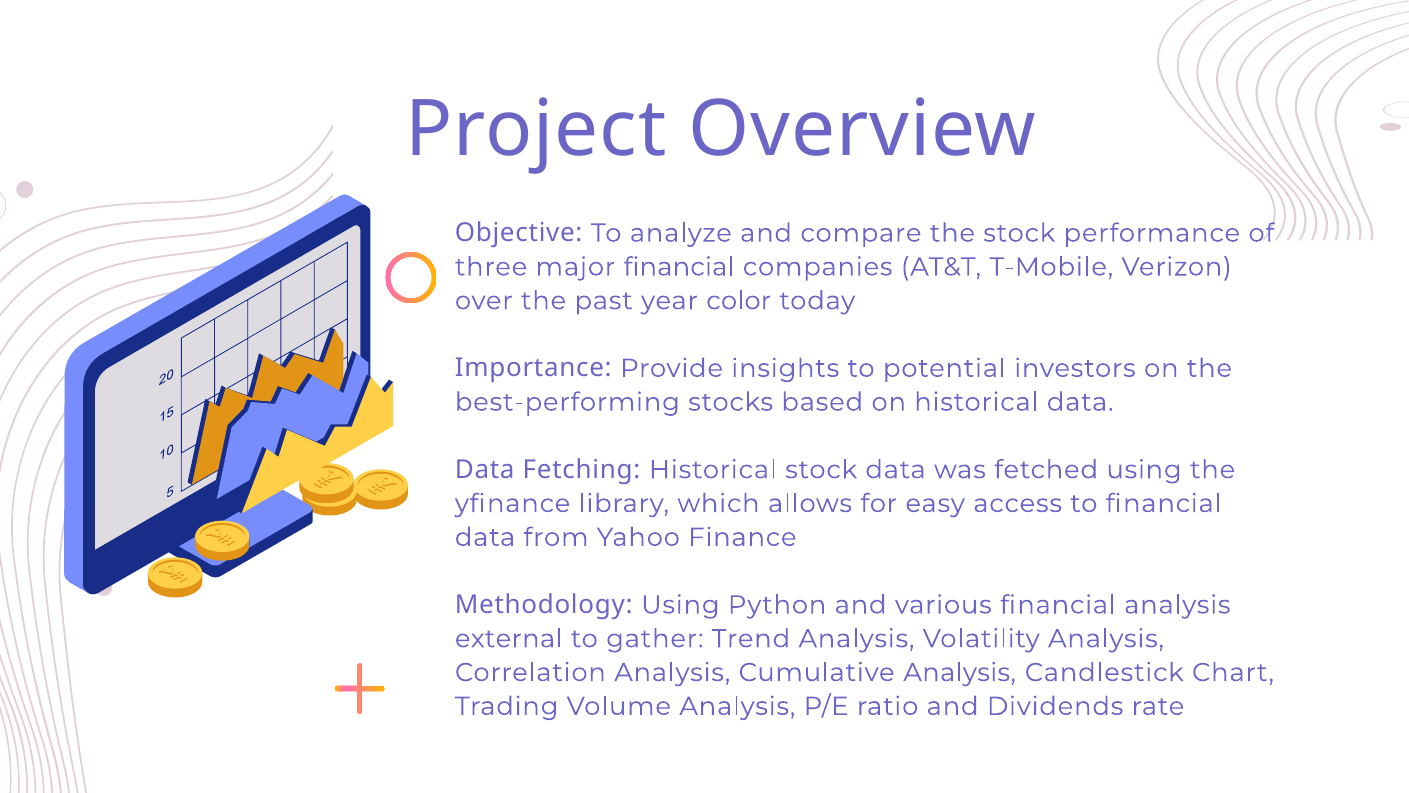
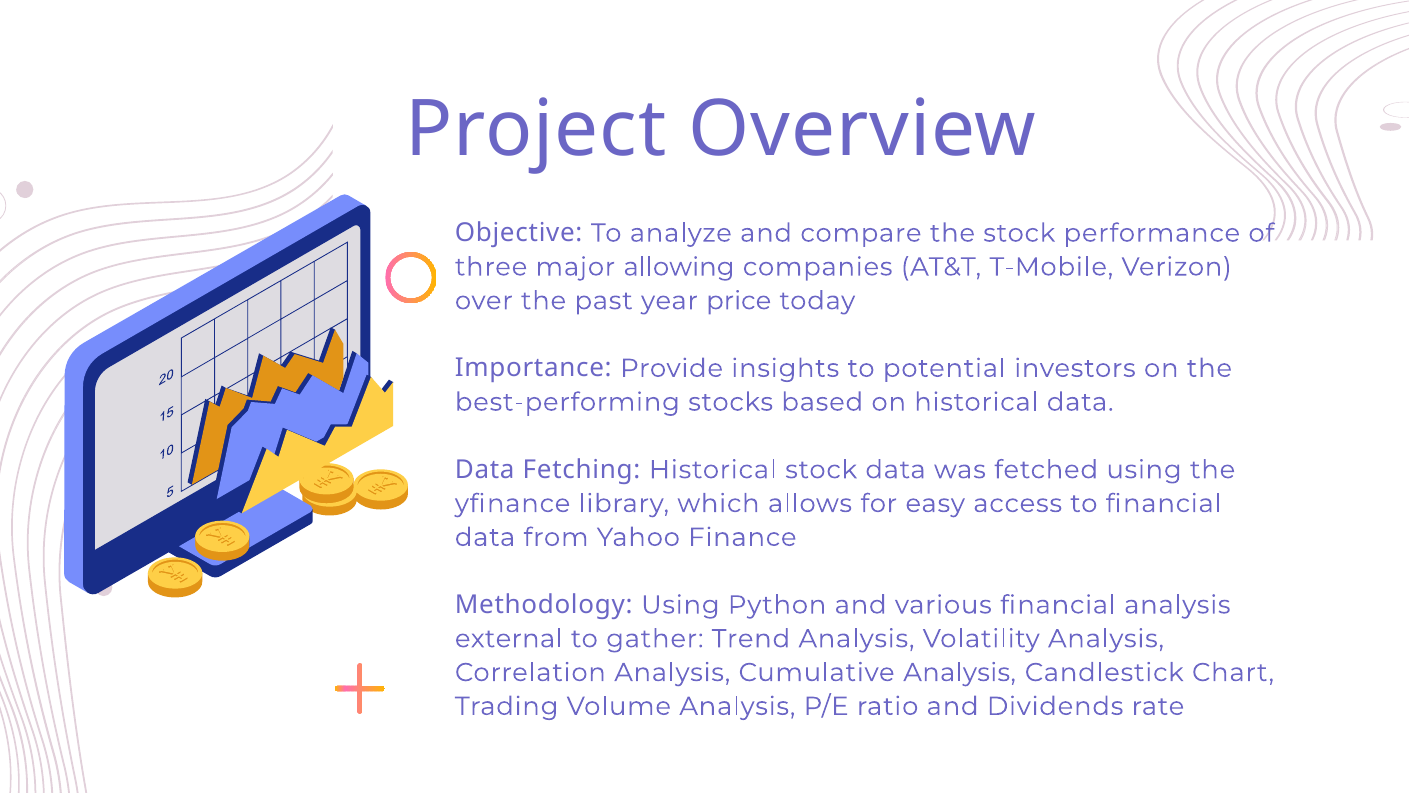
major financial: financial -> allowing (679, 267)
color: color -> price (739, 301)
